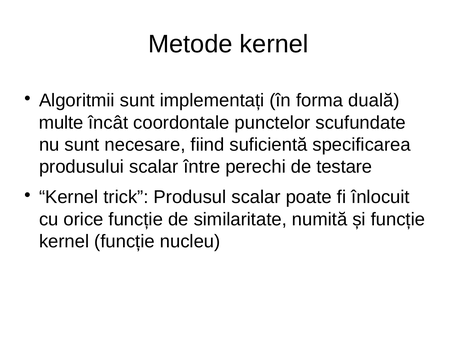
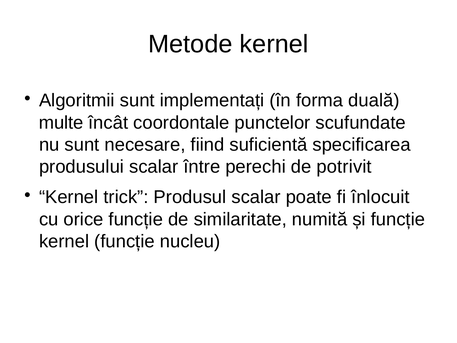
testare: testare -> potrivit (344, 167)
